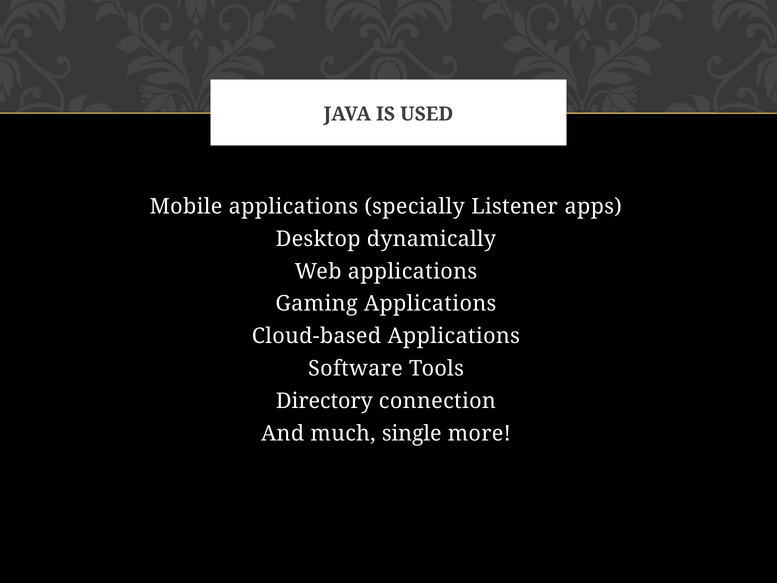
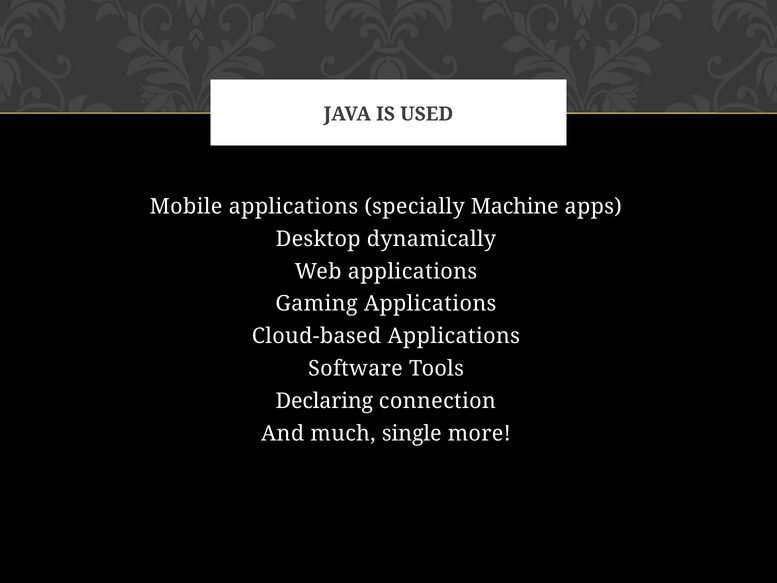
Listener: Listener -> Machine (515, 207)
Directory: Directory -> Declaring (324, 401)
